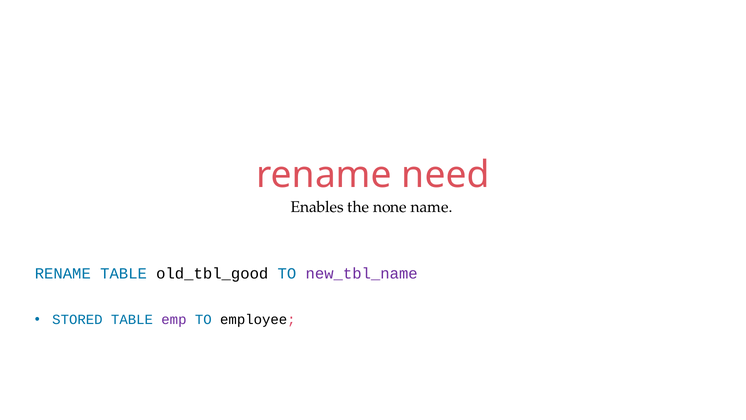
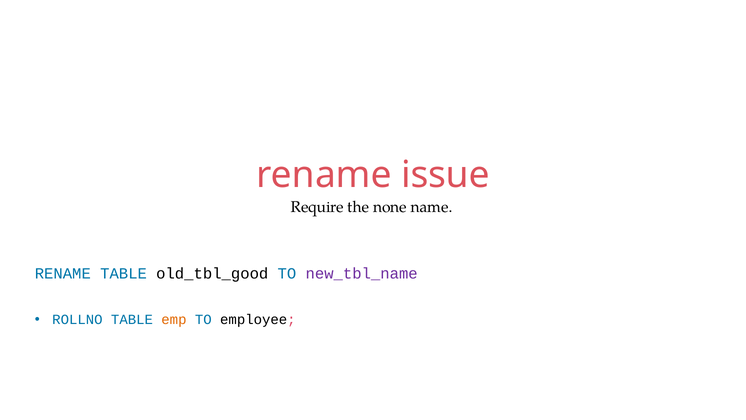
need: need -> issue (446, 175)
Enables: Enables -> Require (317, 207)
STORED: STORED -> ROLLNO (77, 319)
emp colour: purple -> orange (174, 319)
